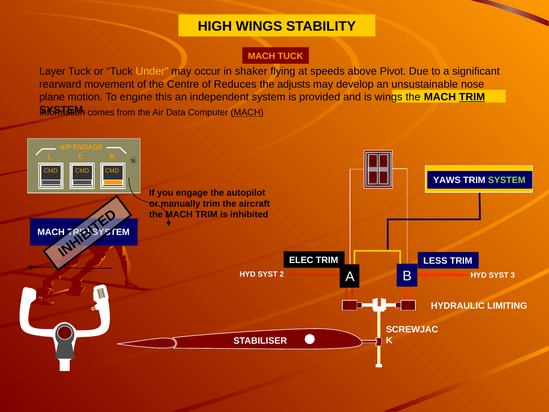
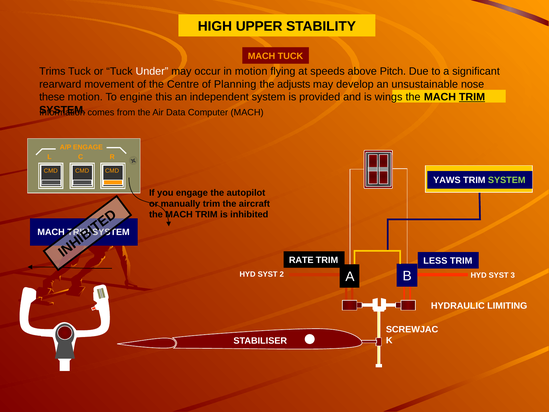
HIGH WINGS: WINGS -> UPPER (259, 26)
Layer: Layer -> Trims (52, 71)
Under colour: yellow -> white (152, 71)
in shaker: shaker -> motion (251, 71)
Pivot: Pivot -> Pitch (393, 71)
Reduces: Reduces -> Planning (235, 84)
plane: plane -> these (52, 97)
MACH underline: present -> none (247, 112)
ELEC: ELEC -> RATE (301, 260)
